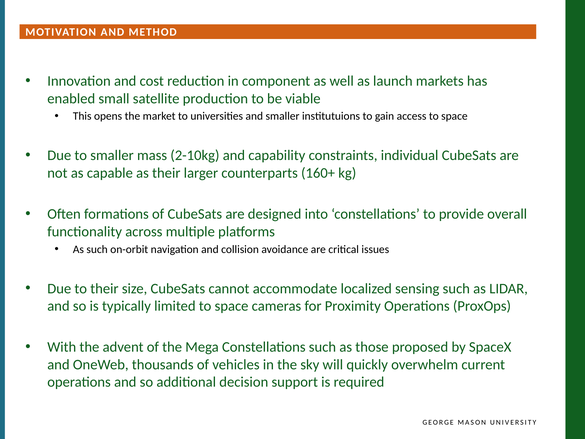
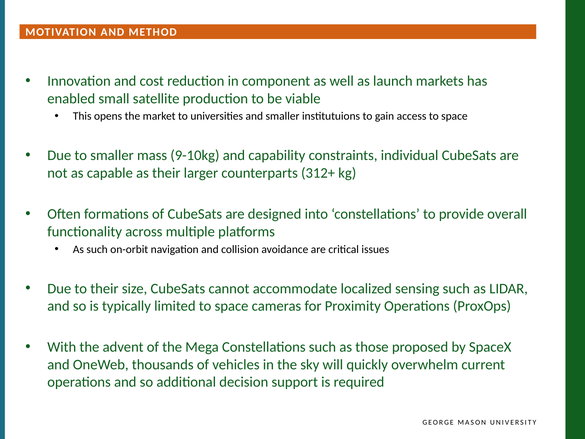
2-10kg: 2-10kg -> 9-10kg (195, 155)
160+: 160+ -> 312+ (318, 173)
